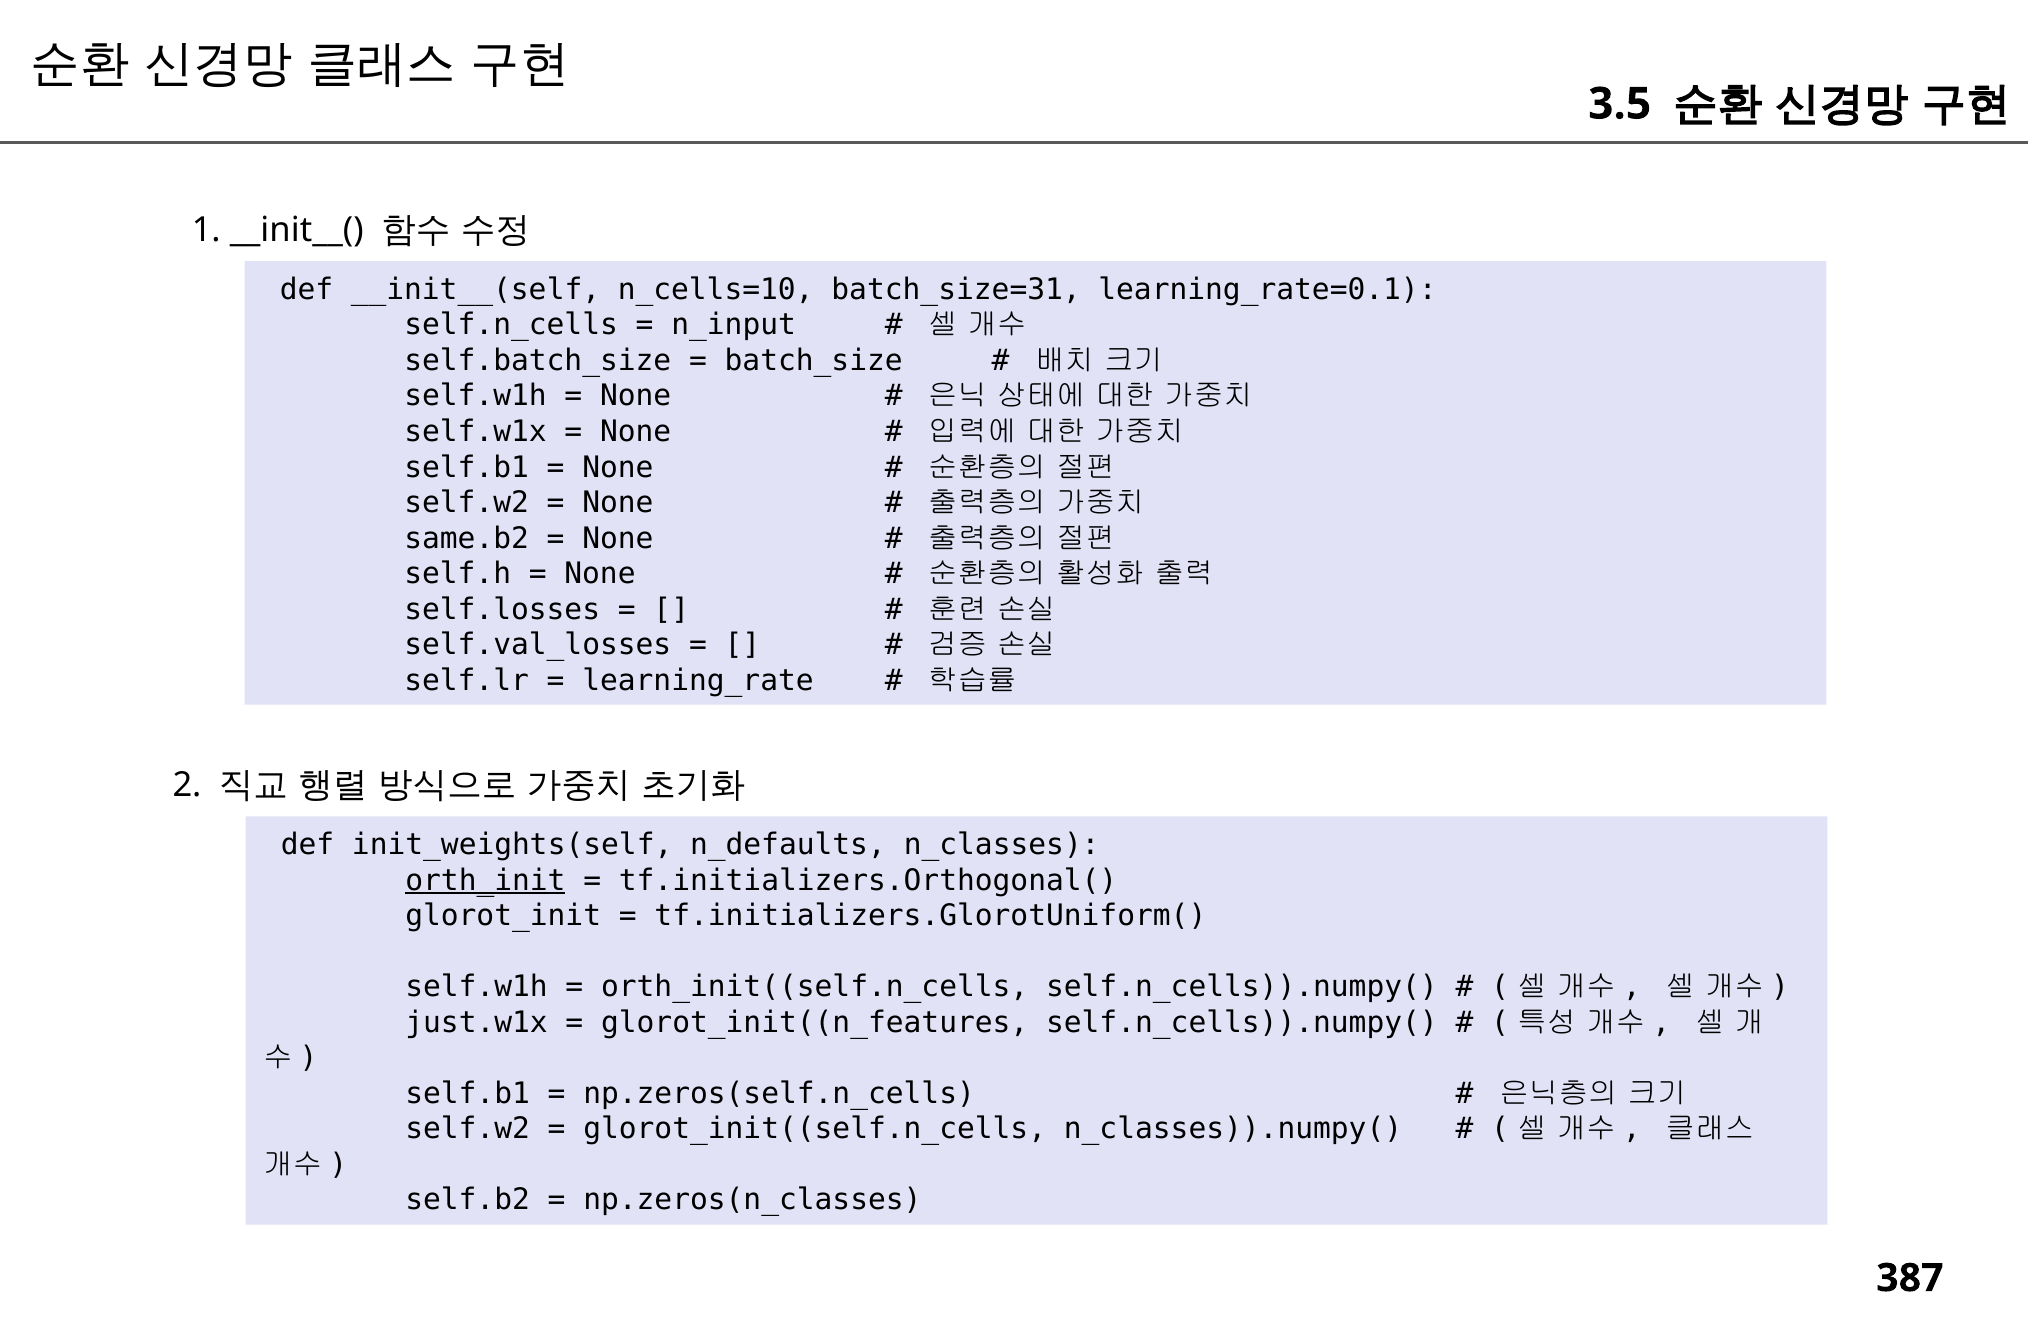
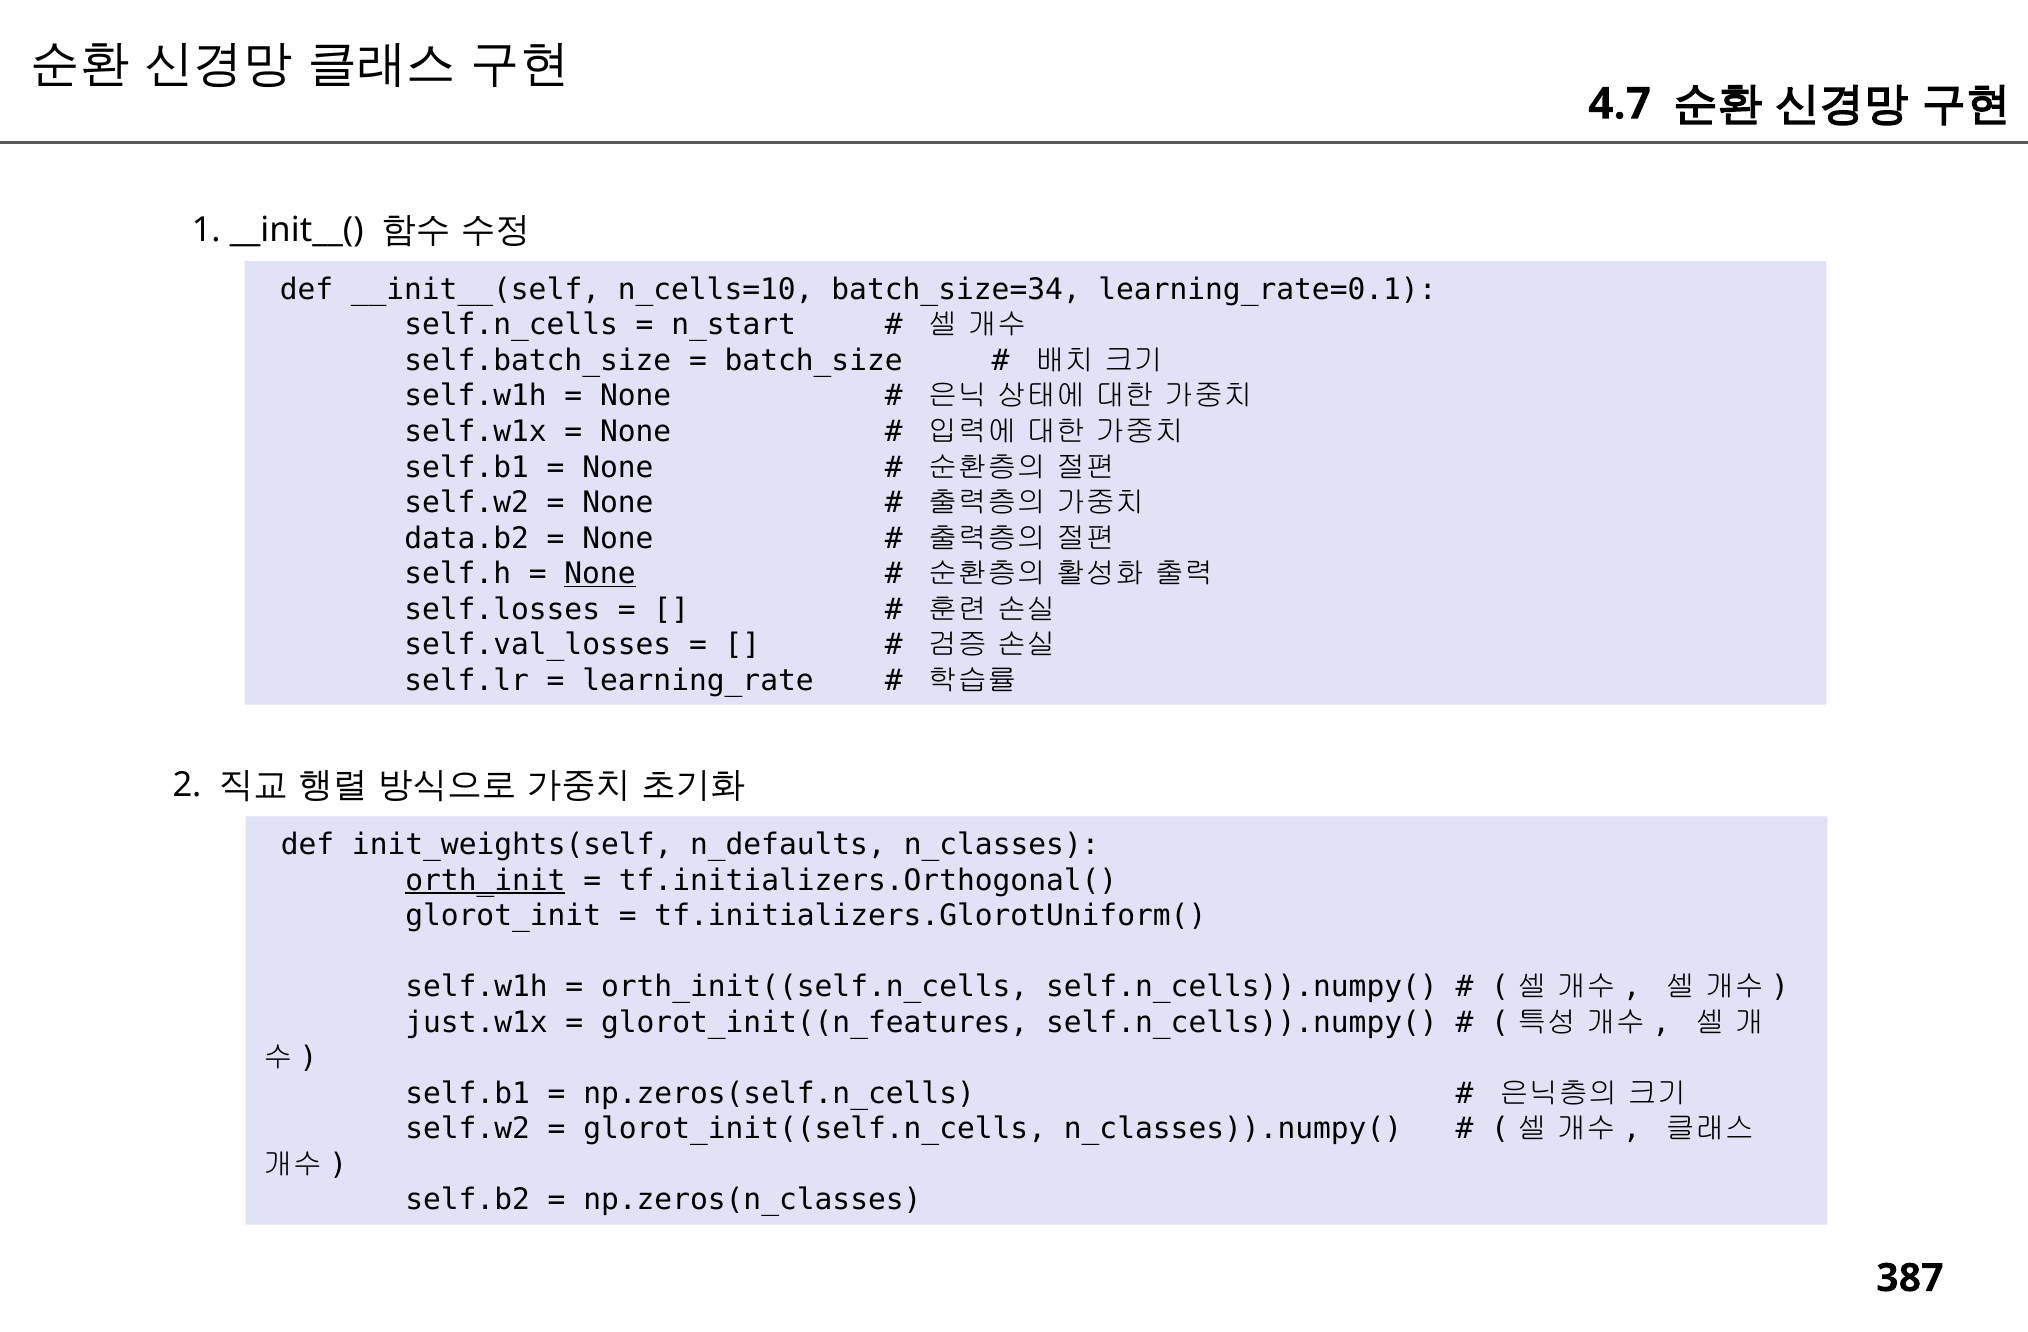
3.5: 3.5 -> 4.7 (1620, 104)
batch_size=31: batch_size=31 -> batch_size=34 (956, 290)
n_input: n_input -> n_start (734, 325)
same.b2: same.b2 -> data.b2 (467, 538)
None underline: none -> present (600, 574)
